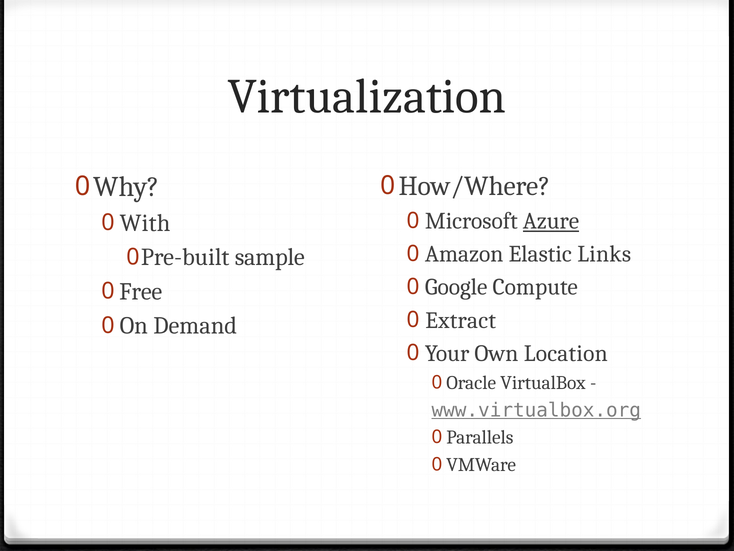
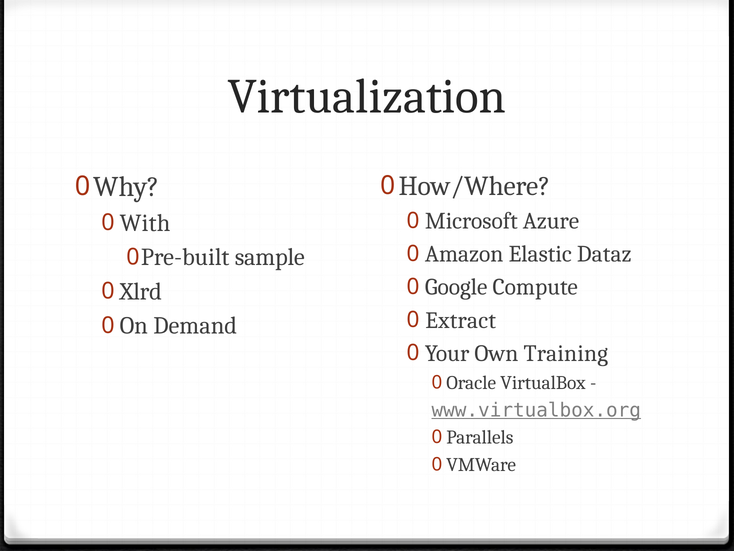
Azure underline: present -> none (551, 221)
Links: Links -> Dataz (604, 254)
Free: Free -> Xlrd (141, 291)
Location: Location -> Training (566, 353)
